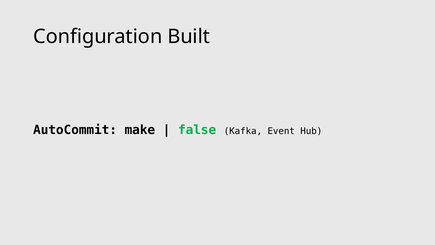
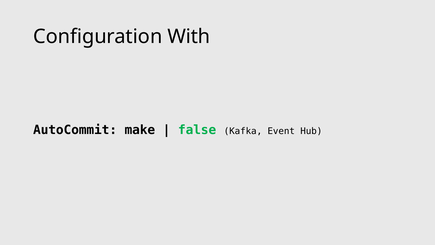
Built: Built -> With (189, 37)
